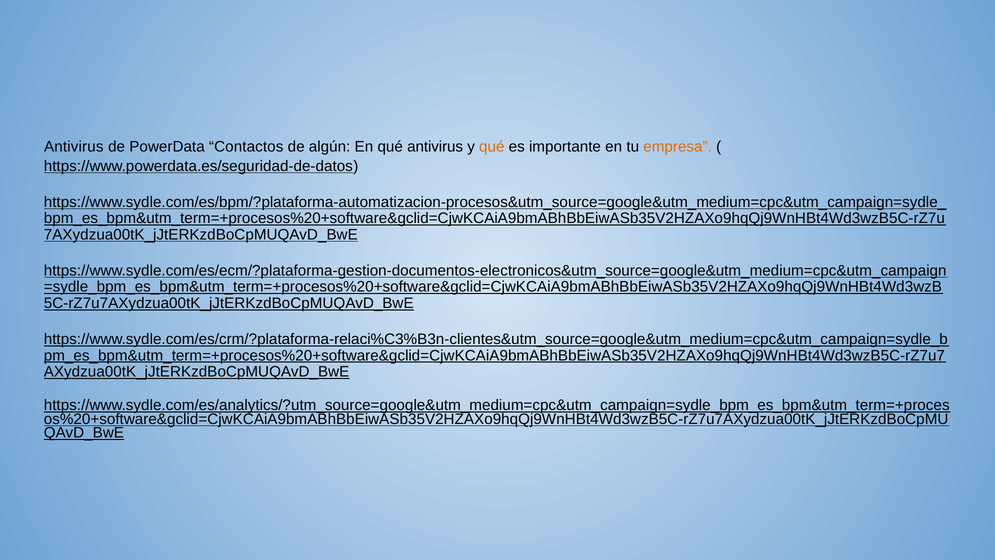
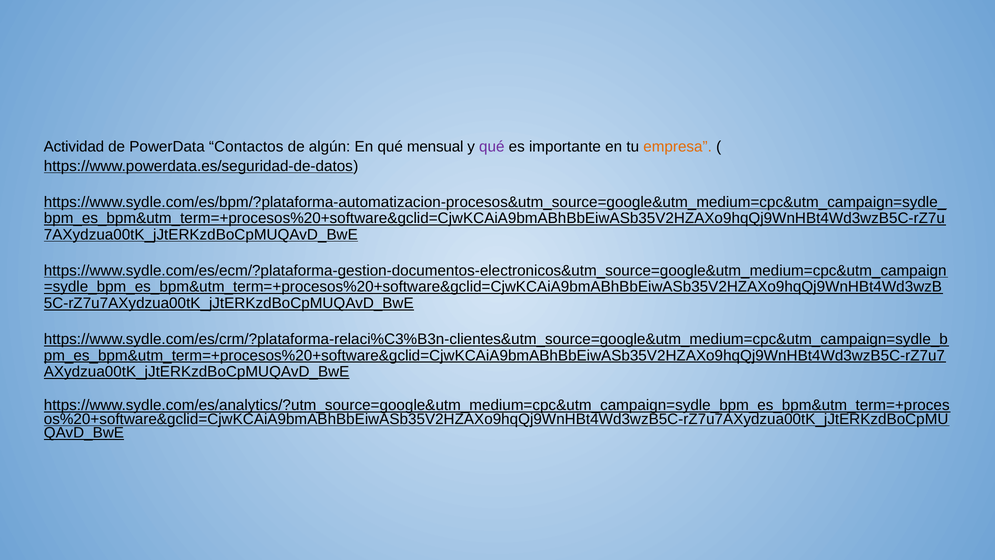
Antivirus: Antivirus -> Actividad (74, 147)
qué antivirus: antivirus -> mensual (435, 147)
qué colour: orange -> purple (492, 147)
